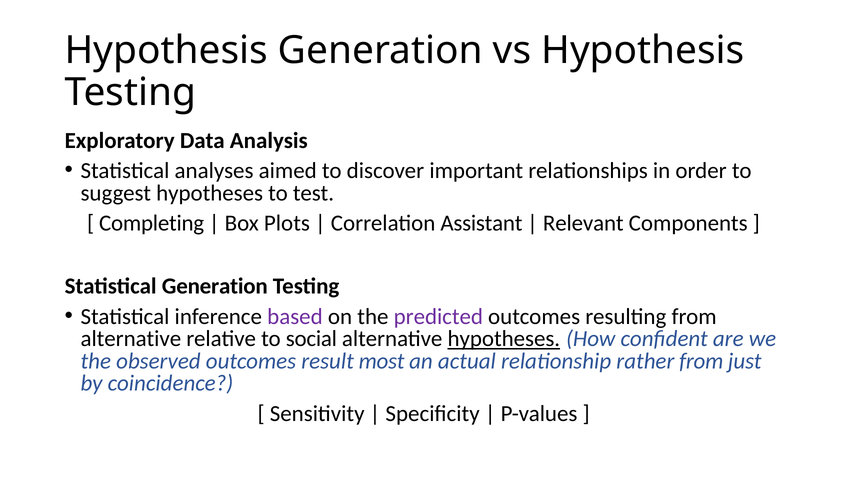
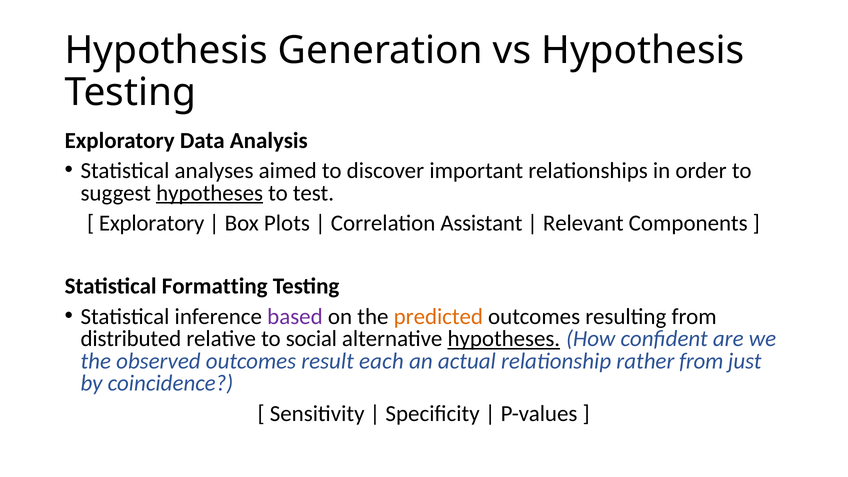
hypotheses underline: none -> present (210, 193)
Completing: Completing -> Exploratory (152, 223)
Statistical Generation: Generation -> Formatting (215, 286)
predicted colour: purple -> orange (438, 316)
alternative: alternative -> distributed (131, 339)
most: most -> each (381, 361)
